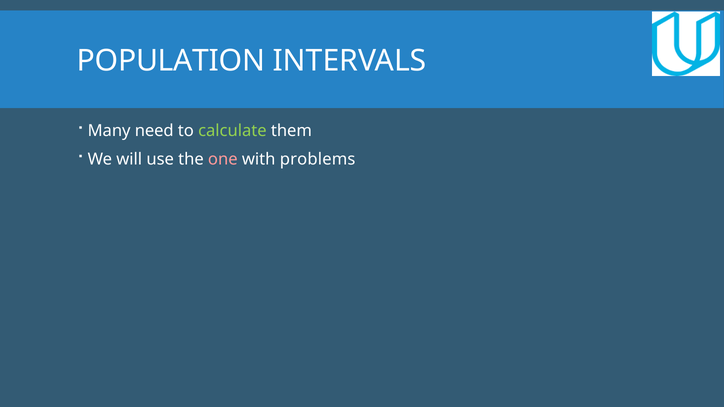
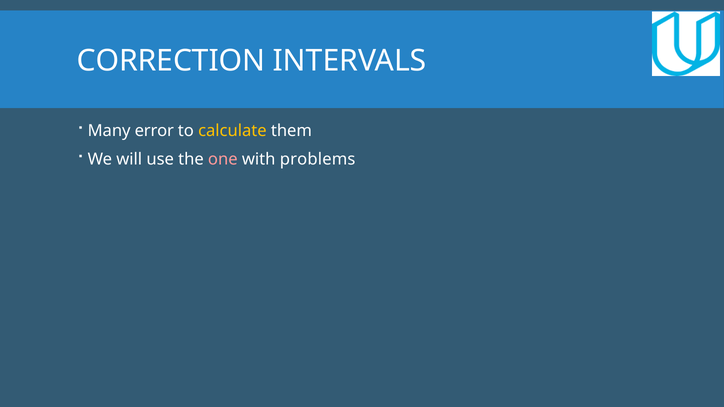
POPULATION: POPULATION -> CORRECTION (171, 61)
need: need -> error (154, 131)
calculate colour: light green -> yellow (232, 131)
